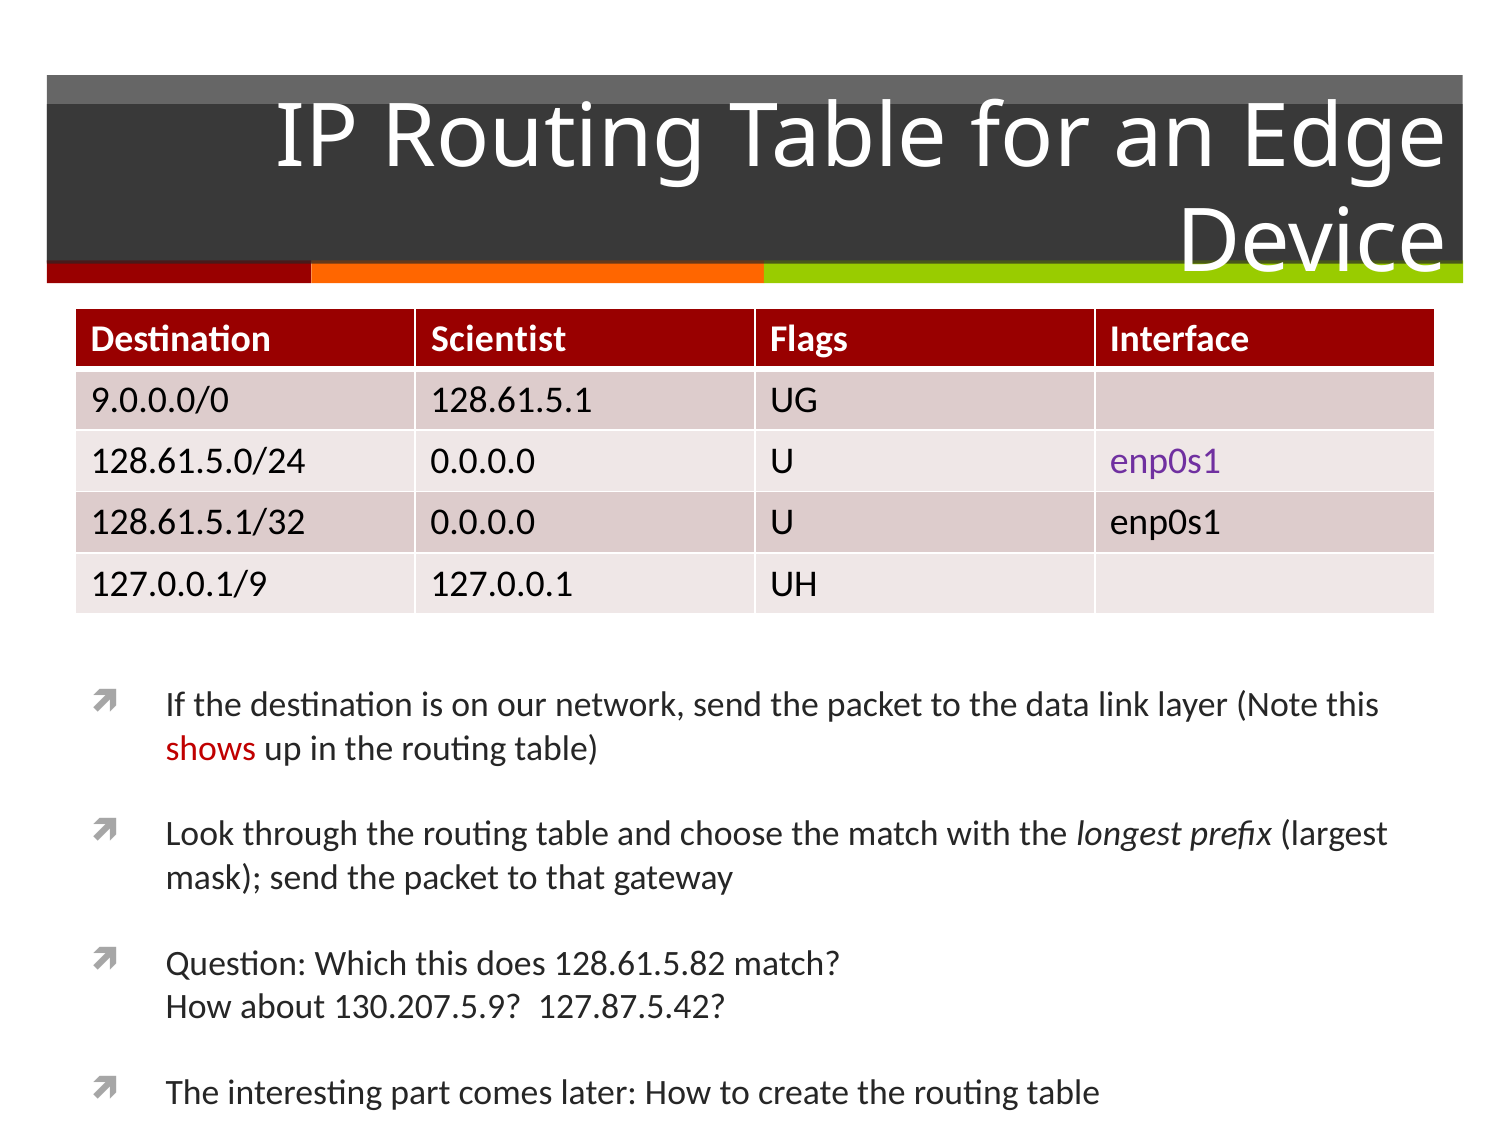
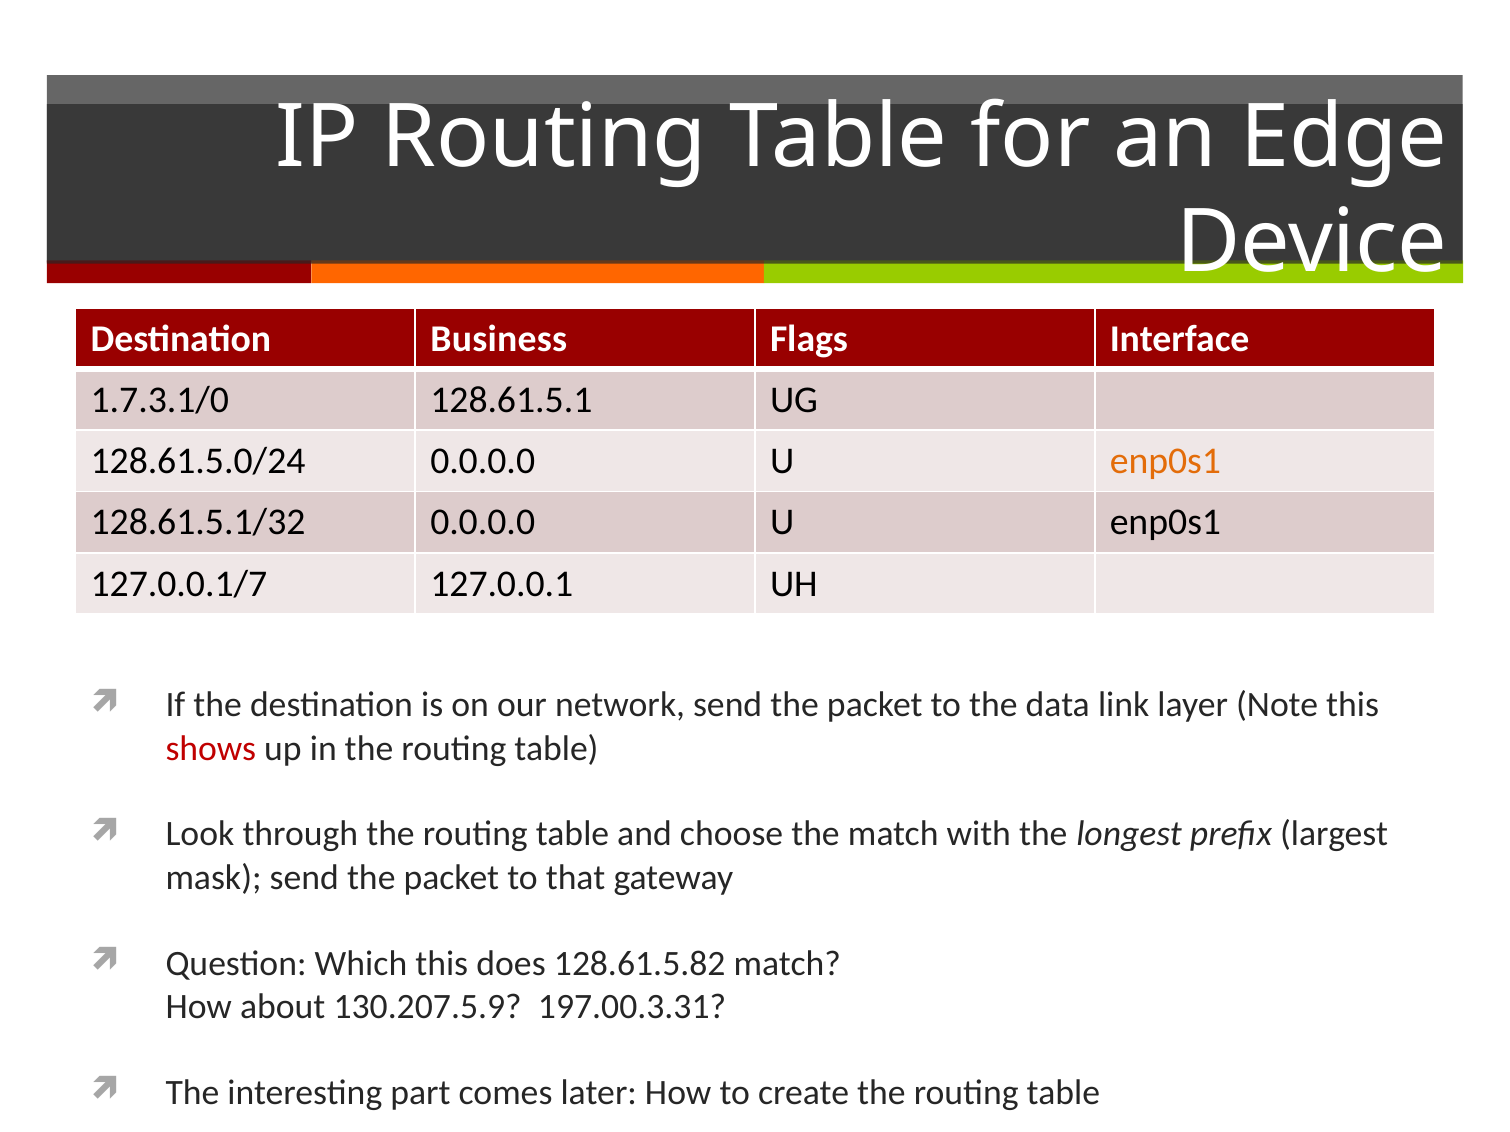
Scientist: Scientist -> Business (499, 339)
9.0.0.0/0: 9.0.0.0/0 -> 1.7.3.1/0 (160, 400)
enp0s1 colour: purple -> orange (1165, 461)
127.0.0.1/9: 127.0.0.1/9 -> 127.0.0.1/7 (179, 584)
127.87.5.42: 127.87.5.42 -> 197.00.3.31 (632, 1007)
